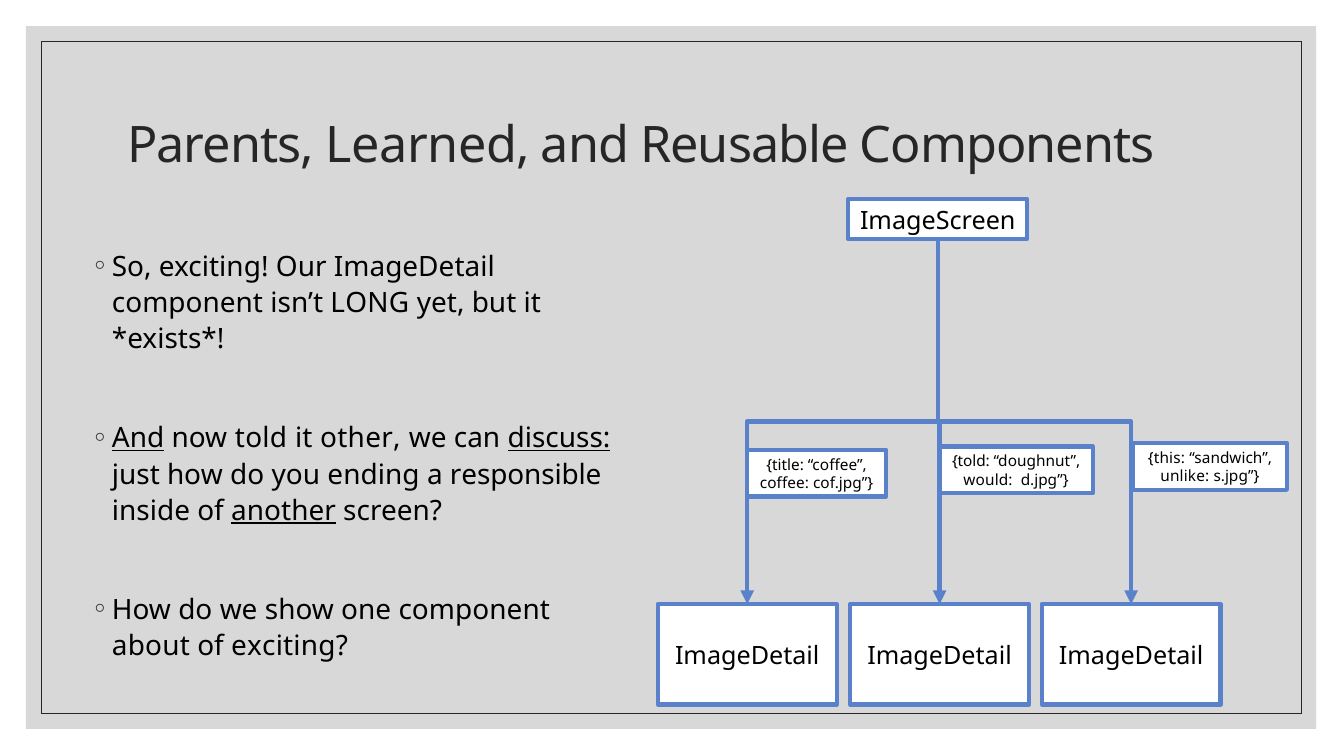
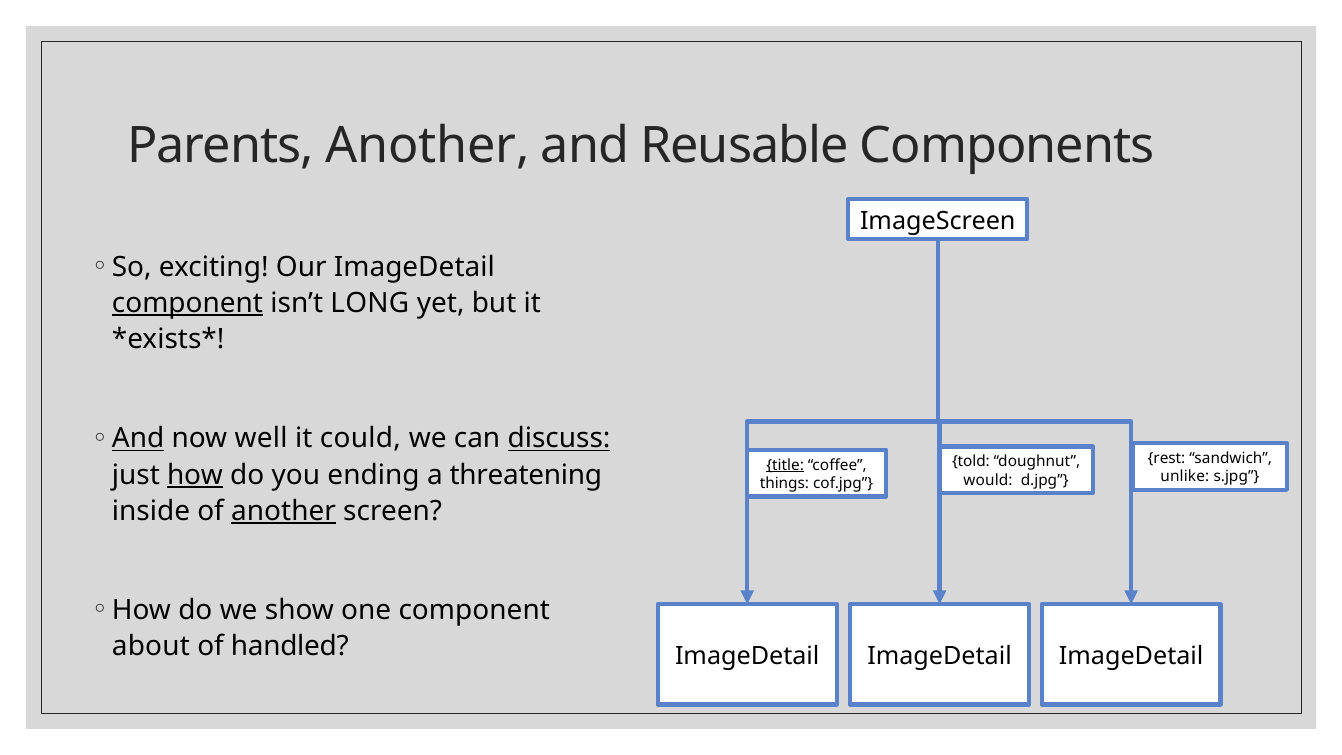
Parents Learned: Learned -> Another (428, 146)
component underline: none -> present (187, 303)
now told: told -> well (261, 438)
other: other -> could (360, 438)
this: this -> rest (1167, 458)
title underline: none -> present (785, 465)
how underline: none -> present (195, 475)
responsible: responsible -> threatening (526, 475)
coffee: coffee -> things (784, 483)
of exciting: exciting -> handled (290, 646)
